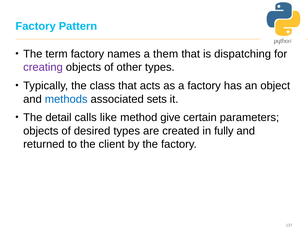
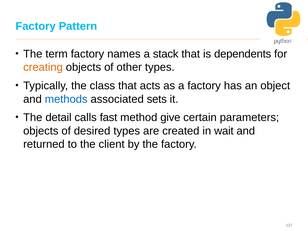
them: them -> stack (166, 54)
dispatching: dispatching -> dependents (243, 54)
creating colour: purple -> orange (43, 67)
like: like -> fast (109, 118)
fully: fully -> wait (224, 131)
